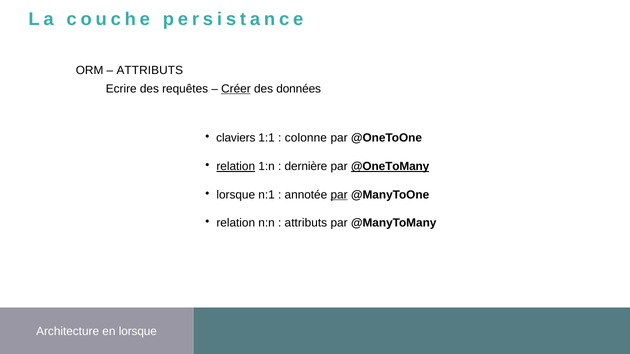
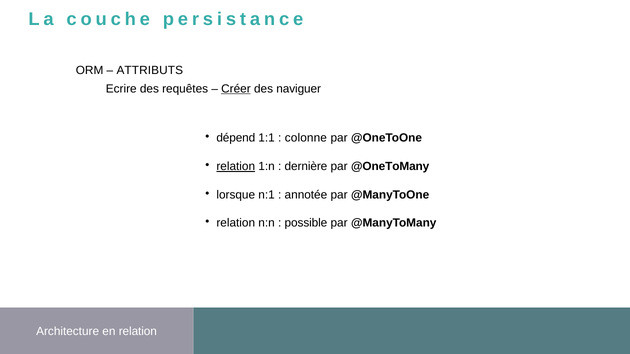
données: données -> naviguer (299, 89)
claviers: claviers -> dépend (236, 138)
@OneToMany underline: present -> none (390, 167)
par underline: present -> none (339, 195)
attributs: attributs -> possible (306, 223)
en lorsque: lorsque -> relation (138, 332)
